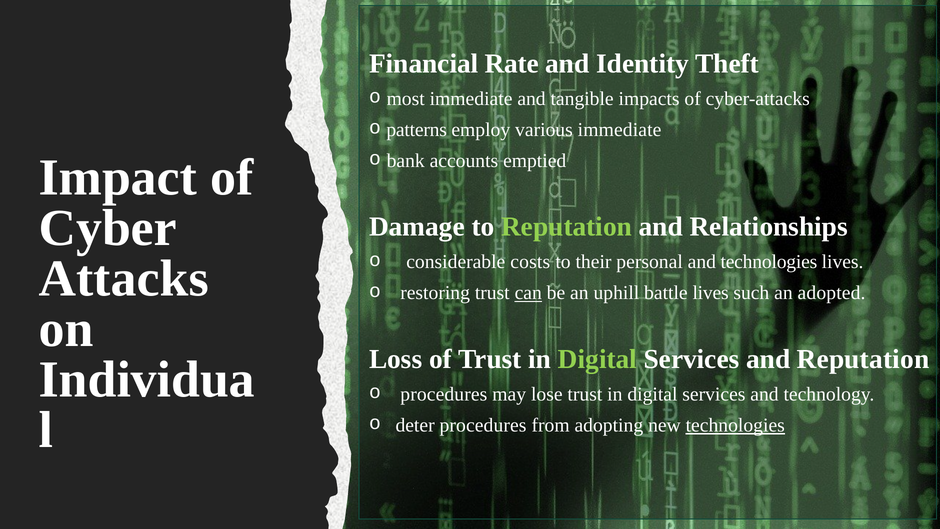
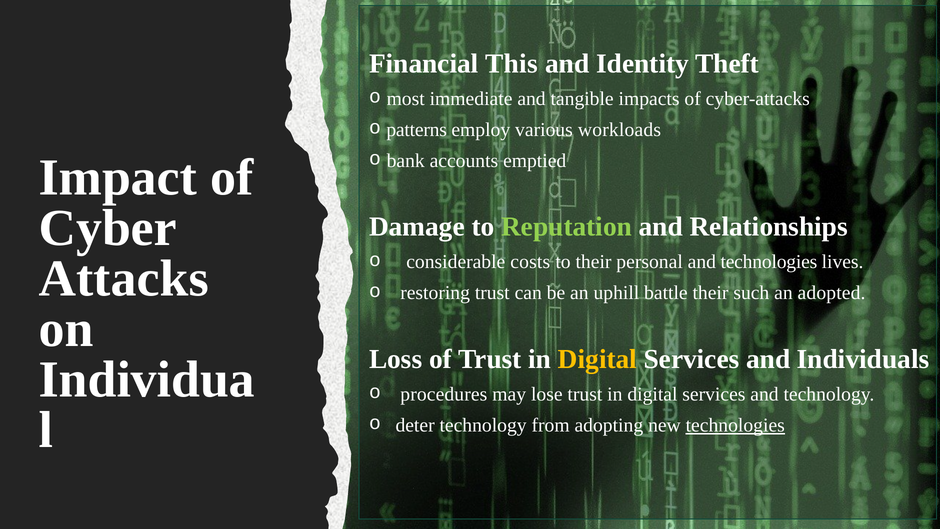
Rate: Rate -> This (512, 63)
various immediate: immediate -> workloads (620, 130)
can underline: present -> none (528, 293)
battle lives: lives -> their (710, 293)
Digital colour: light green -> yellow (597, 359)
and Reputation: Reputation -> Individuals (863, 359)
deter procedures: procedures -> technology (483, 425)
